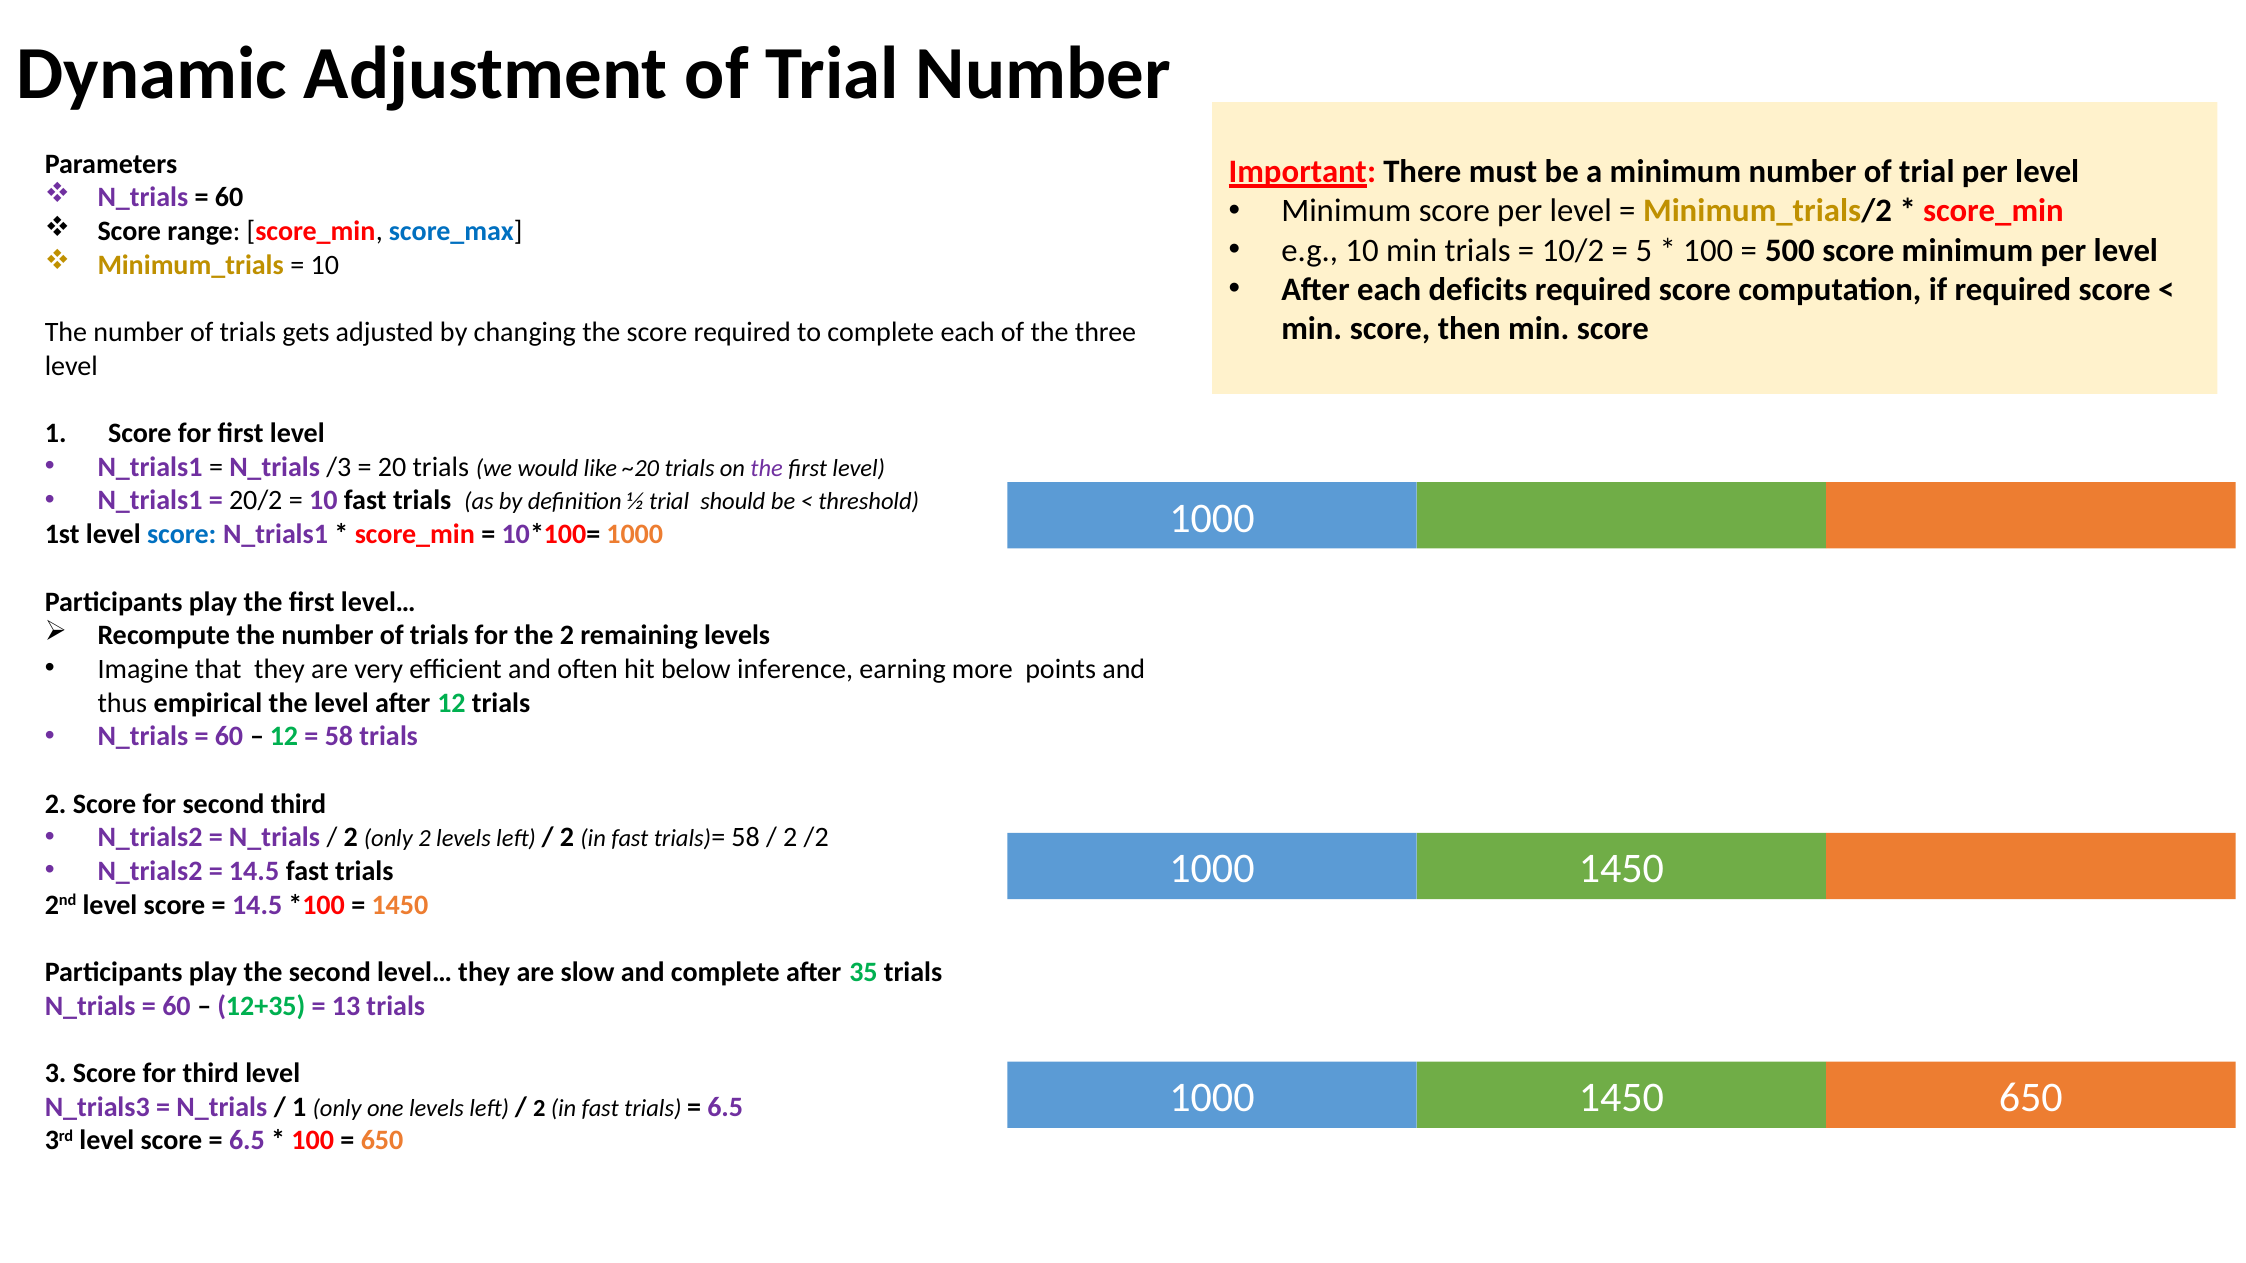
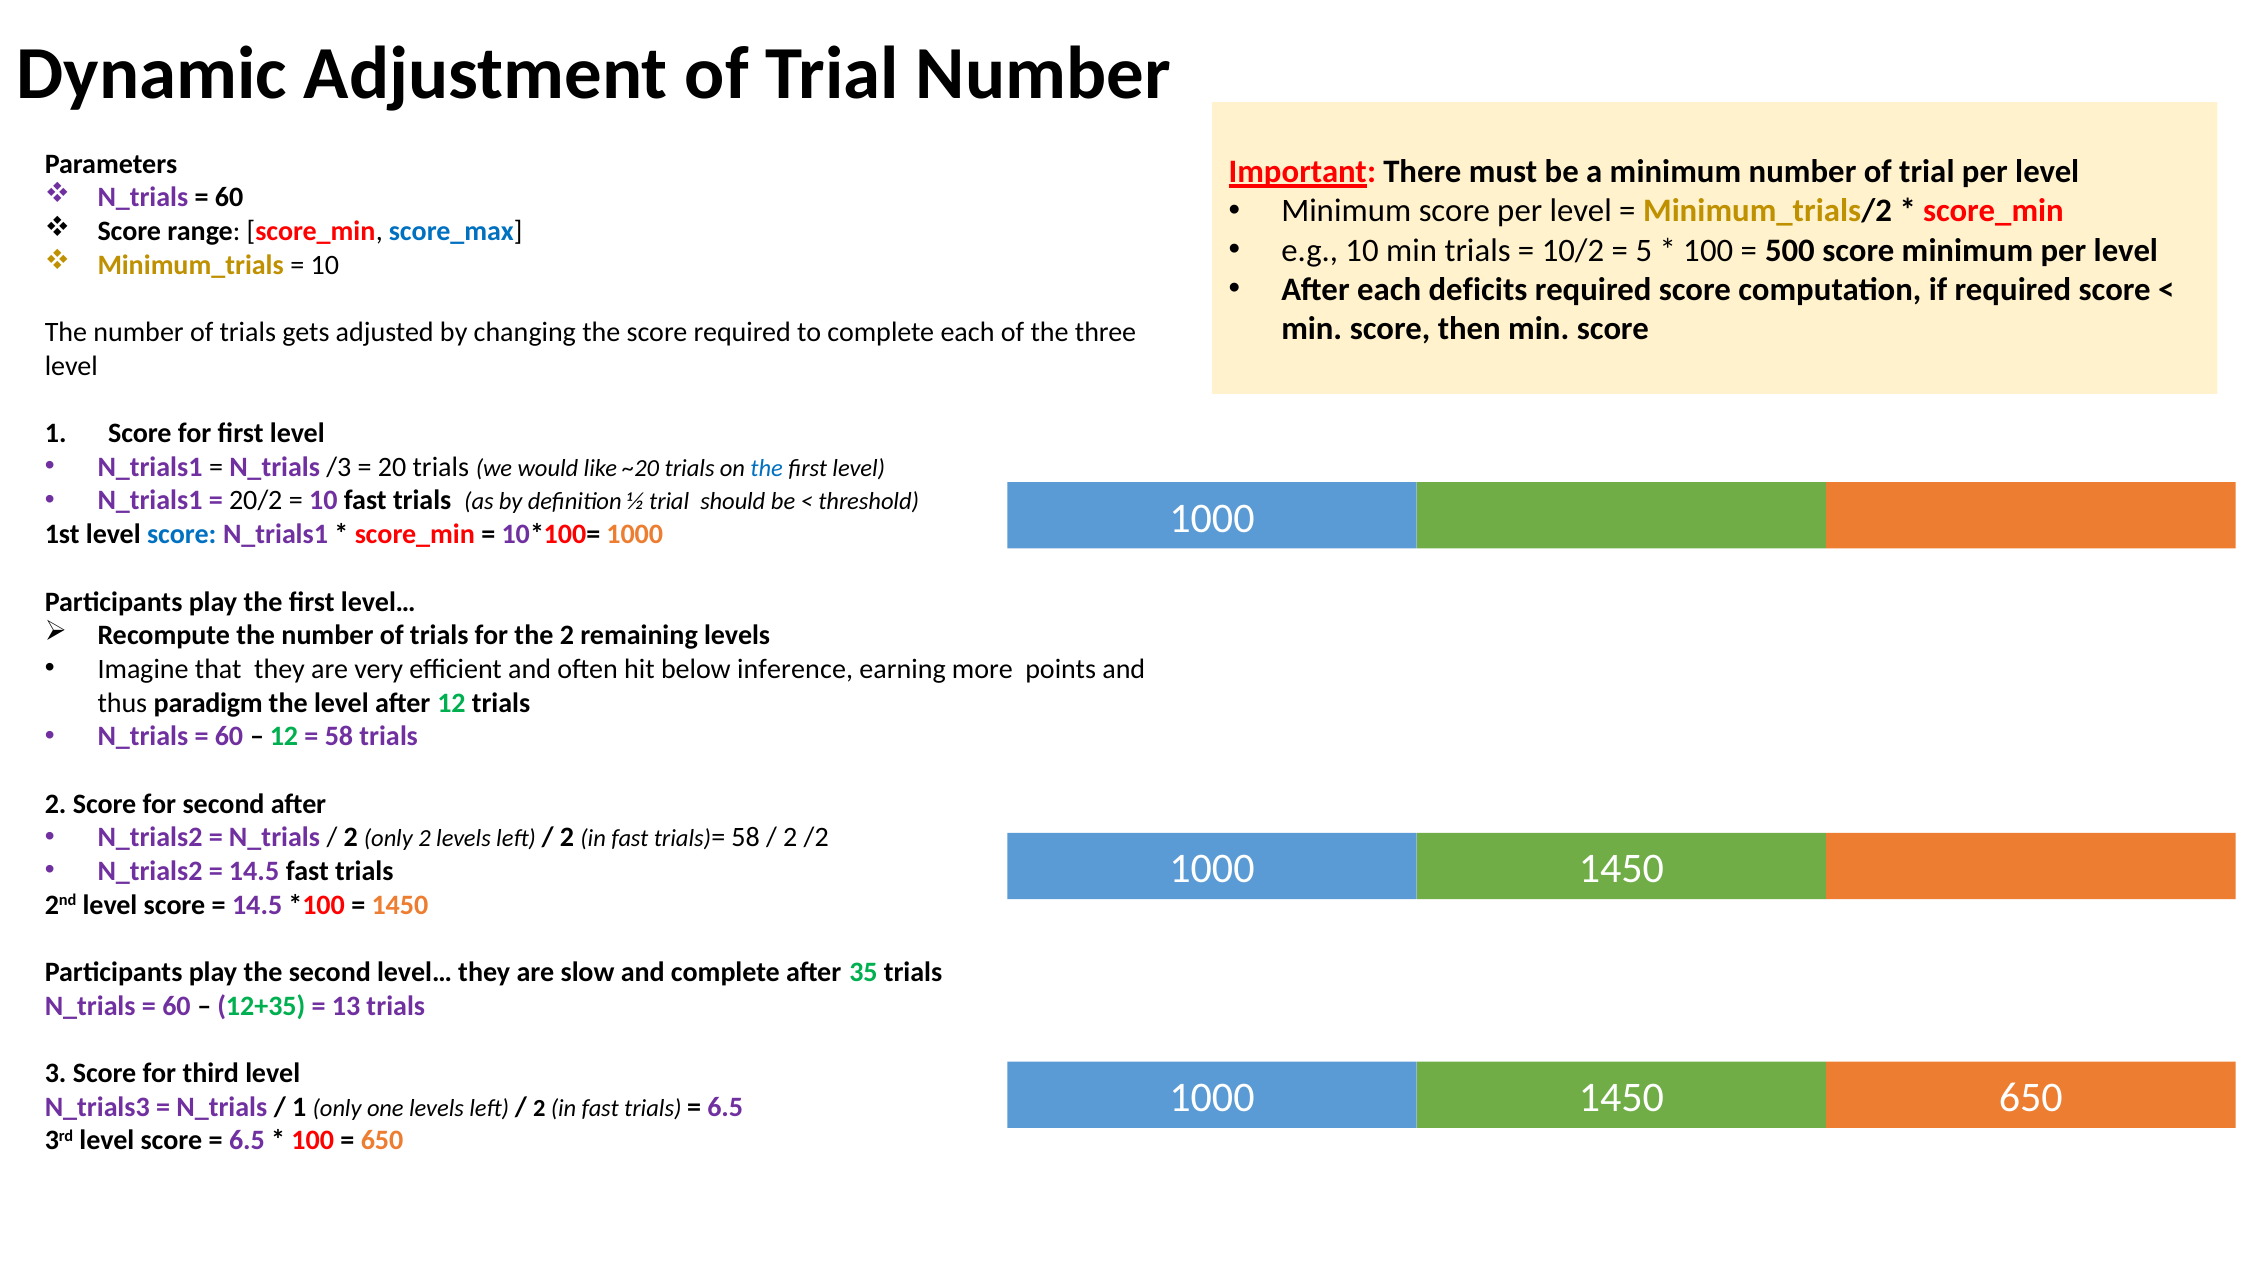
the colour: purple -> blue (767, 468)
empirical: empirical -> paradigm (208, 703)
second third: third -> after (299, 804)
